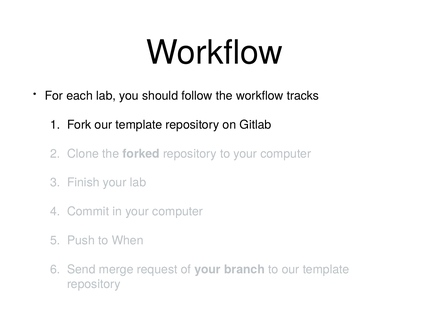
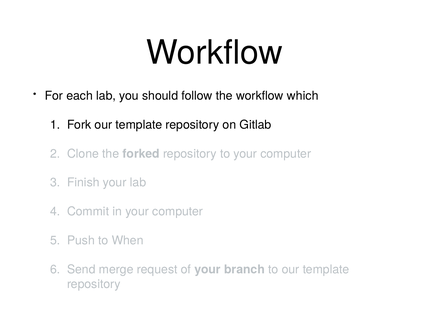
tracks: tracks -> which (303, 96)
